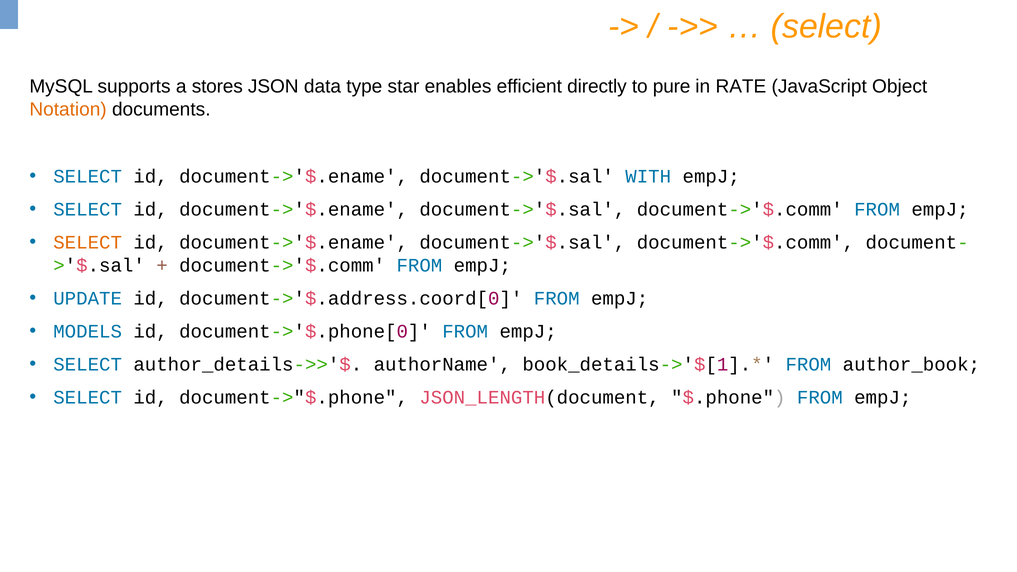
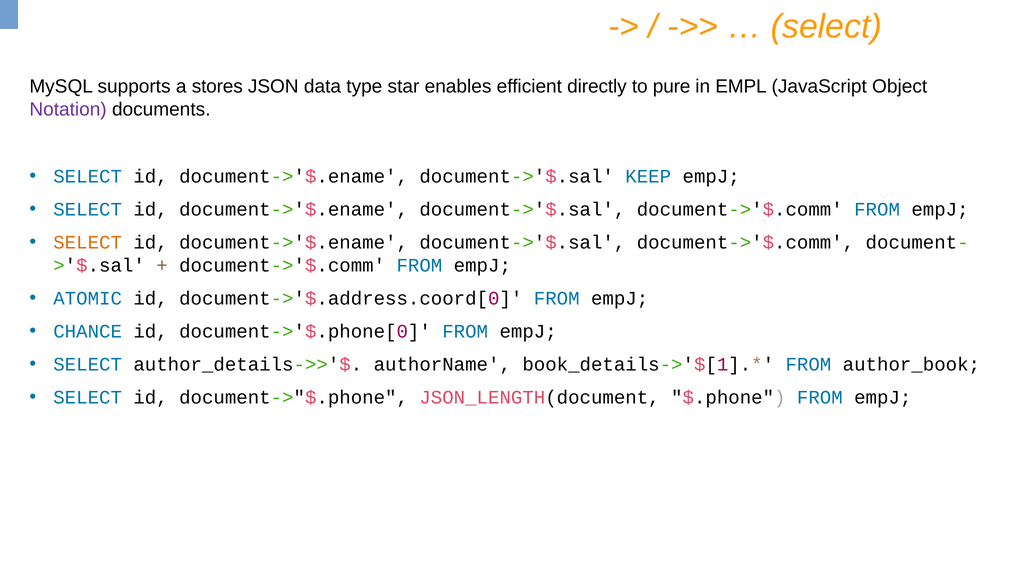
RATE: RATE -> EMPL (741, 86)
Notation colour: orange -> purple (68, 109)
WITH: WITH -> KEEP (648, 176)
UPDATE: UPDATE -> ATOMIC (88, 298)
MODELS: MODELS -> CHANCE (88, 331)
